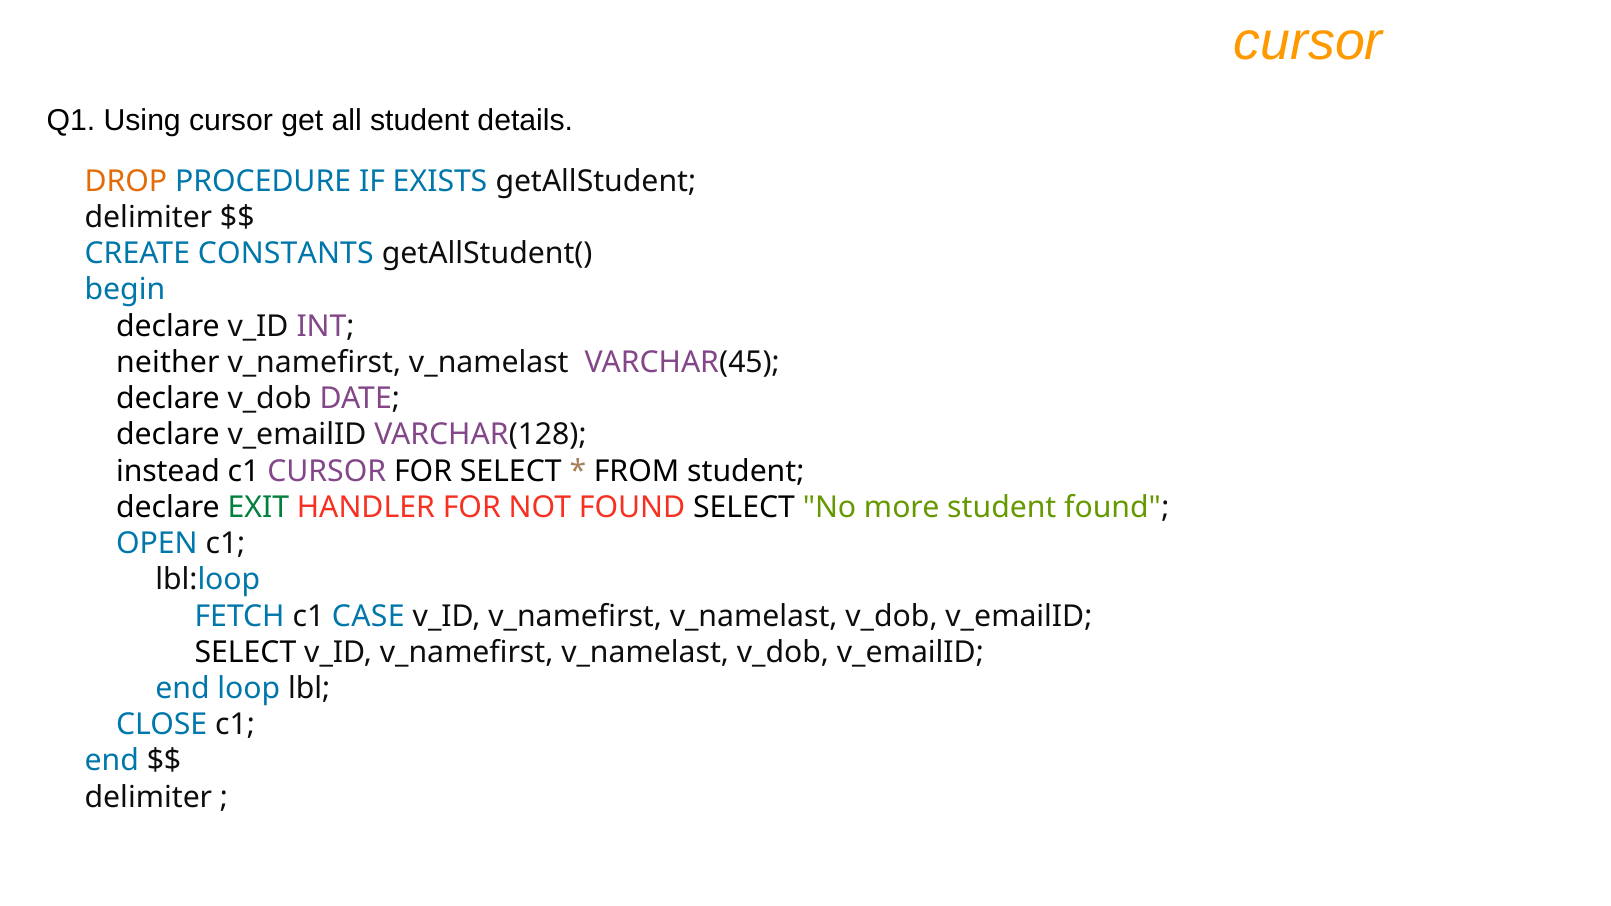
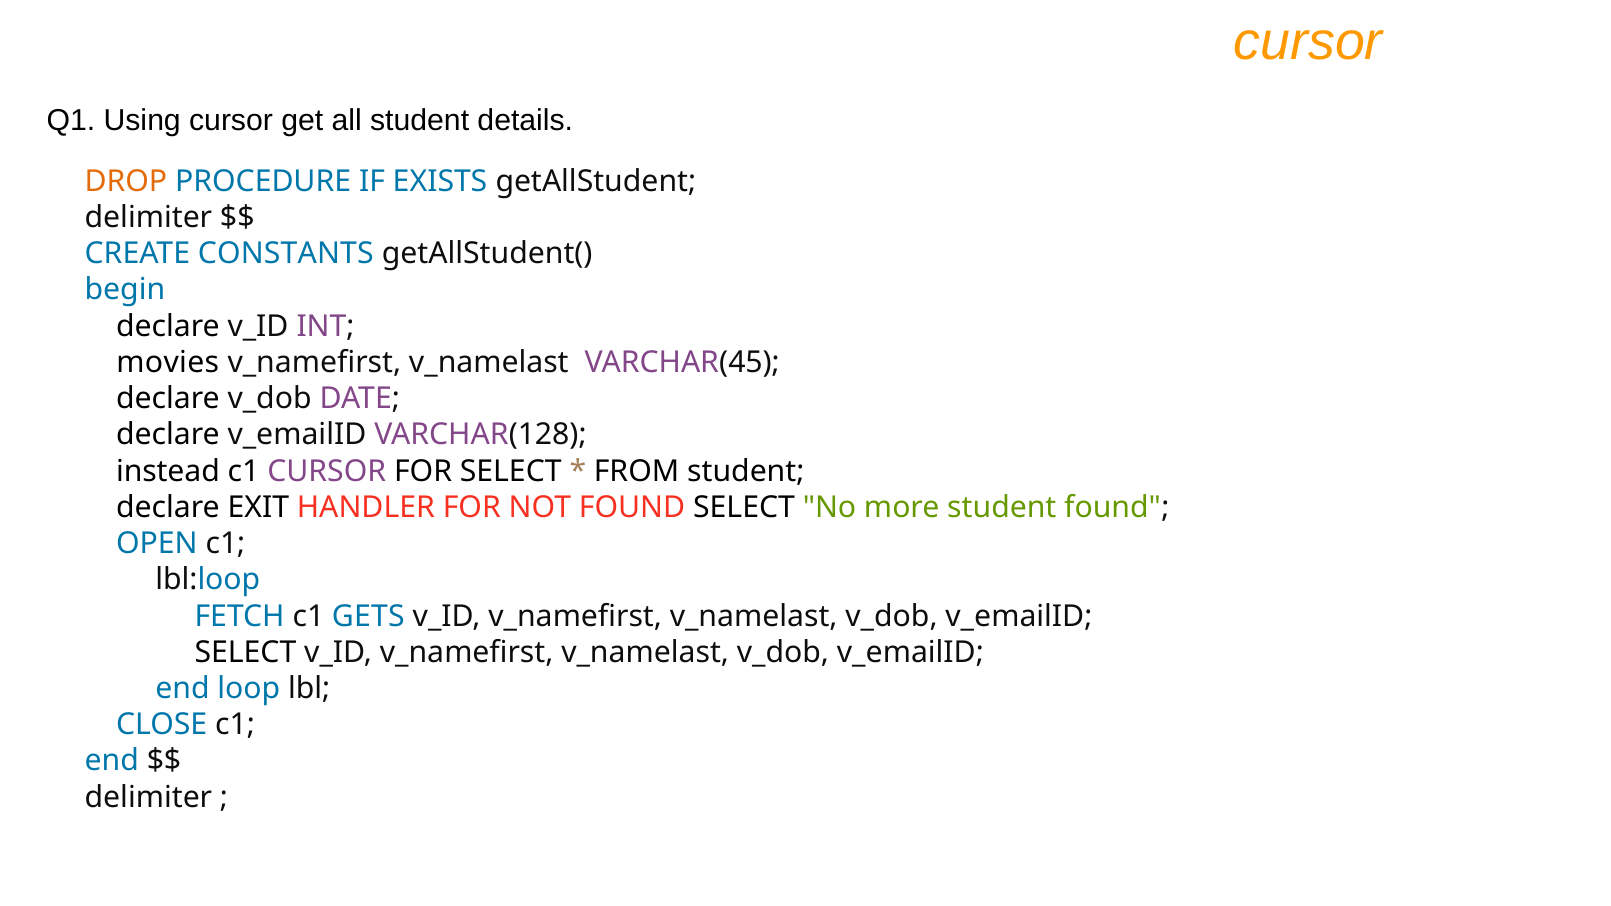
neither: neither -> movies (168, 362)
EXIT colour: green -> black (258, 507)
CASE: CASE -> GETS (368, 616)
